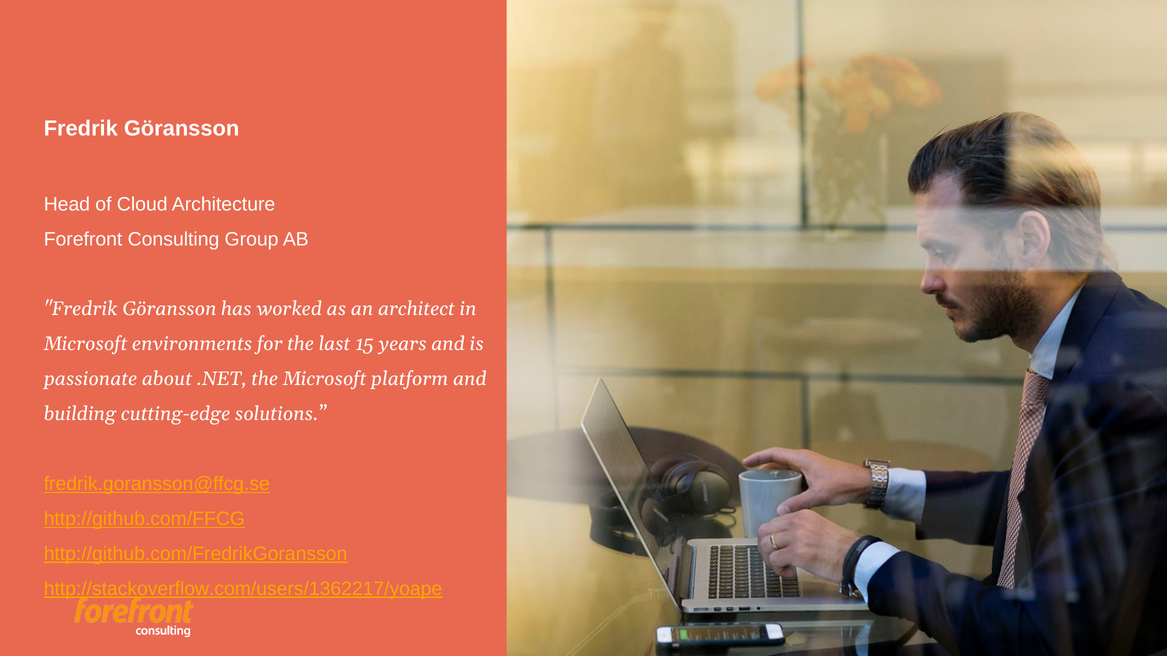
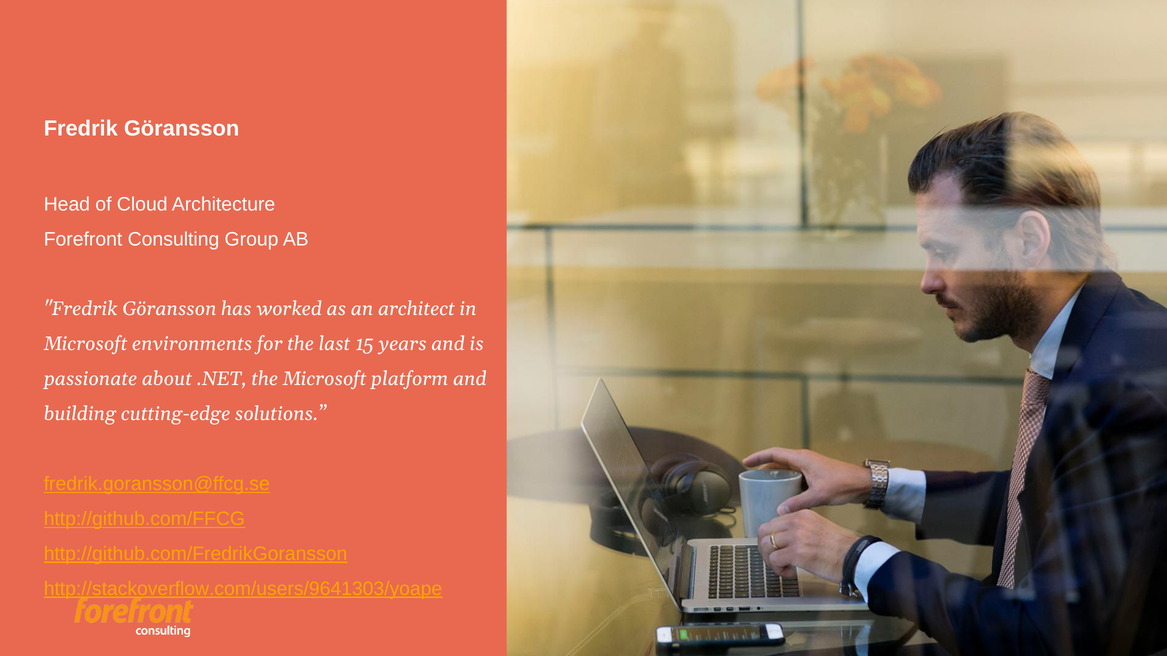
http://stackoverflow.com/users/1362217/yoape: http://stackoverflow.com/users/1362217/yoape -> http://stackoverflow.com/users/9641303/yoape (243, 589)
